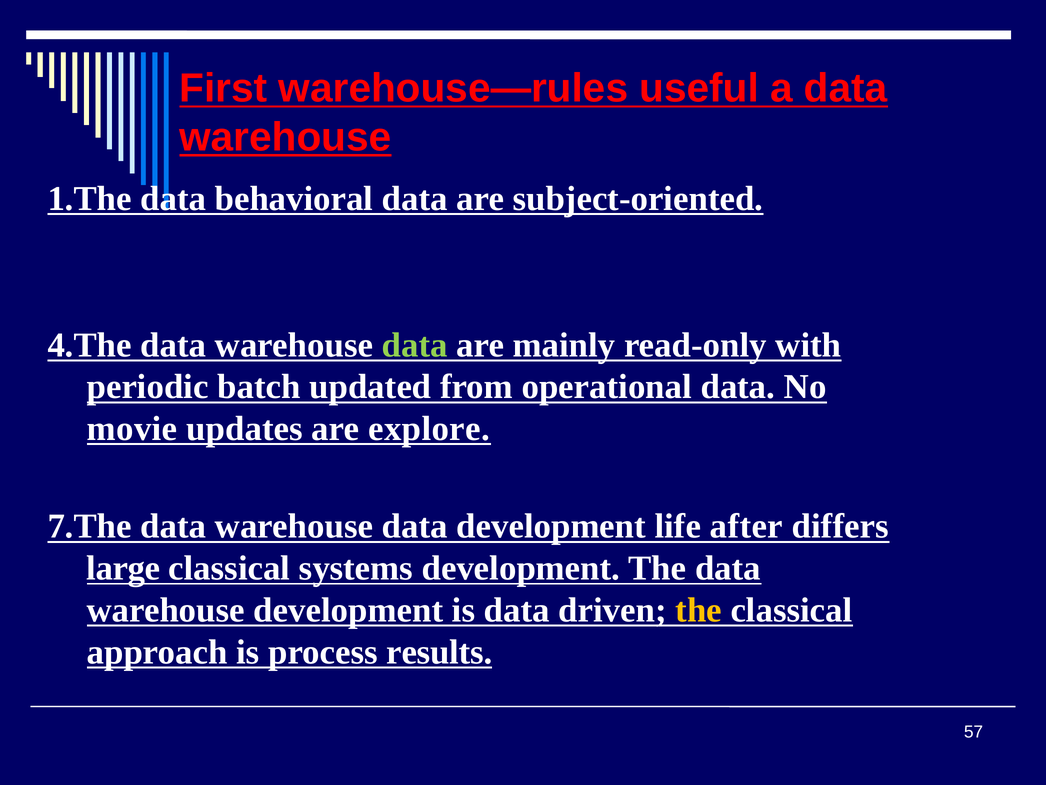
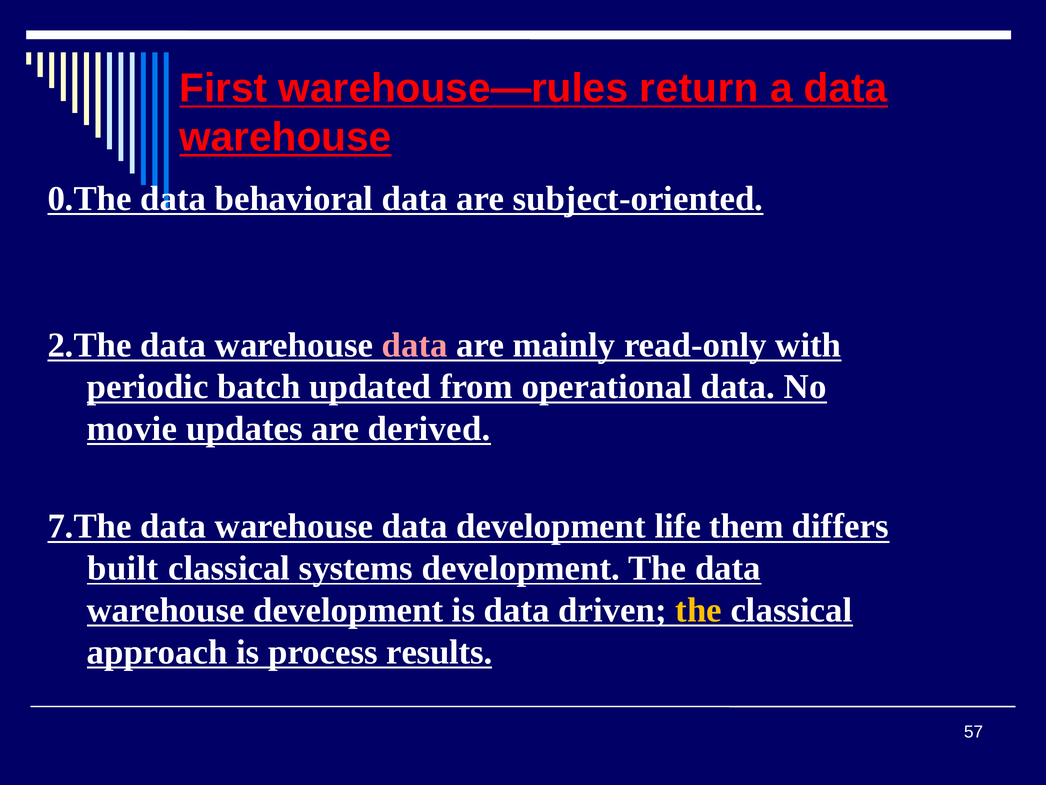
useful: useful -> return (699, 88)
1.The: 1.The -> 0.The (90, 198)
4.The: 4.The -> 2.The (90, 345)
data colour: light green -> pink (415, 345)
explore: explore -> derived (429, 428)
after: after -> them (747, 526)
large: large -> built (123, 568)
